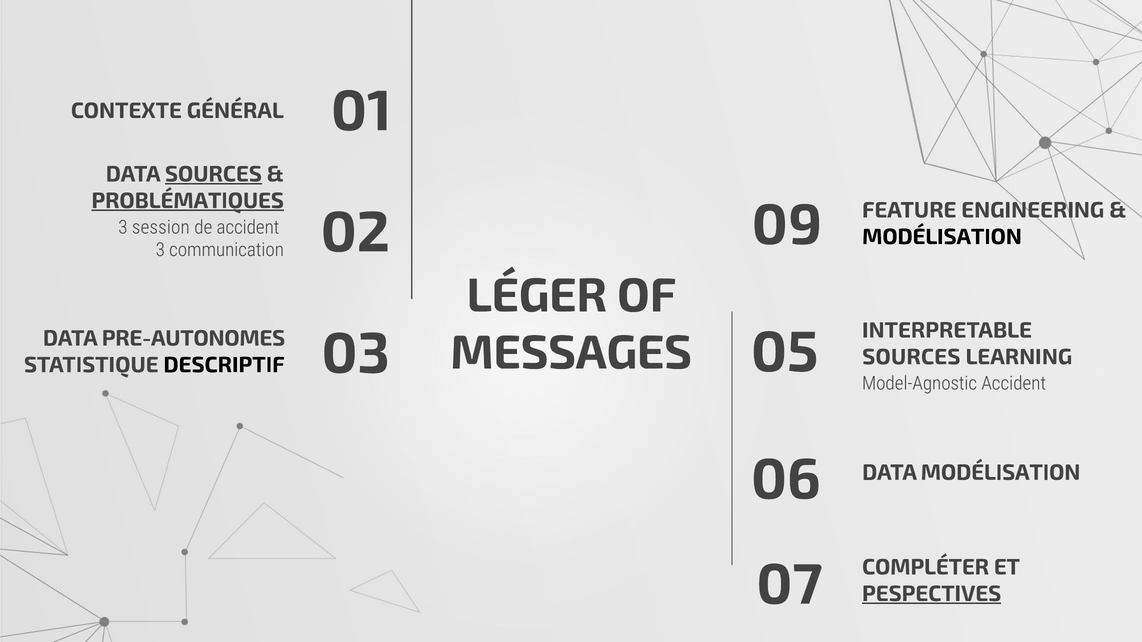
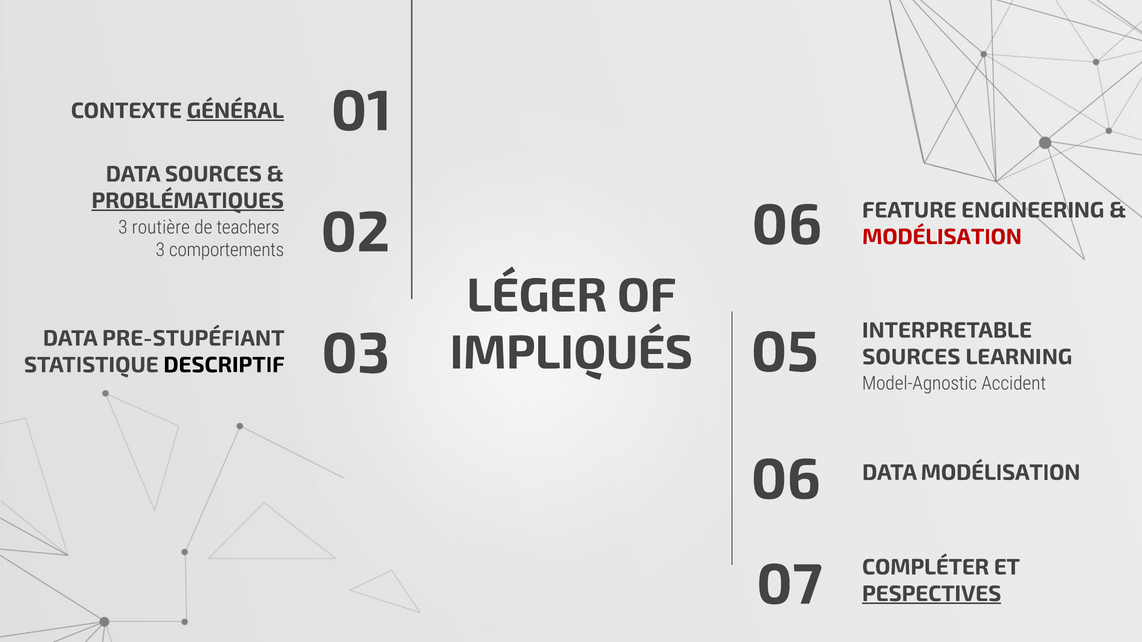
GÉNÉRAL underline: none -> present (235, 111)
SOURCES underline: present -> none (213, 174)
02 09: 09 -> 06 (787, 225)
session: session -> routière (161, 228)
de accident: accident -> teachers (248, 228)
MODÉLISATION colour: black -> red (942, 237)
communication: communication -> comportements (227, 250)
PRE-AUTONOMES: PRE-AUTONOMES -> PRE-STUPÉFIANT (193, 338)
MESSAGES: MESSAGES -> IMPLIQUÉS (571, 353)
